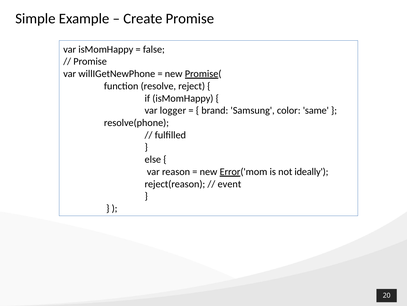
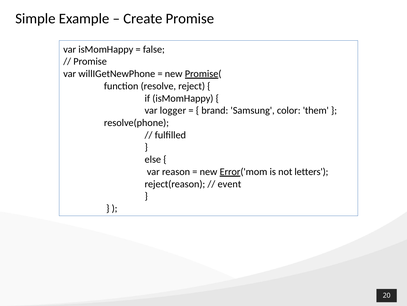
same: same -> them (316, 110)
ideally: ideally -> letters (311, 171)
